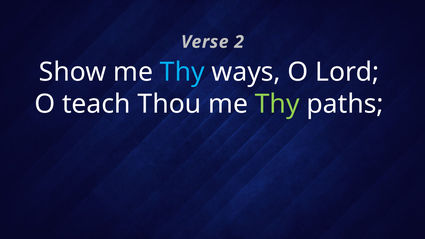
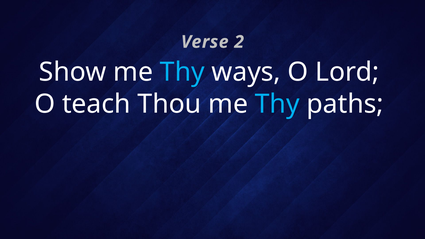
Thy colour: light green -> light blue (277, 104)
